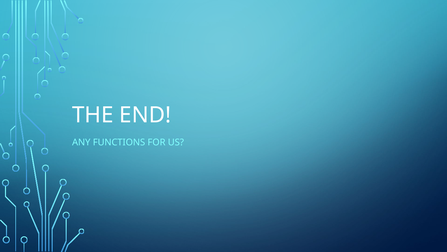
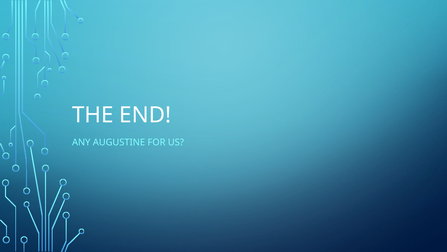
FUNCTIONS: FUNCTIONS -> AUGUSTINE (119, 142)
